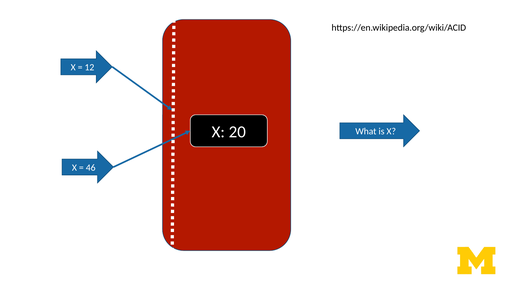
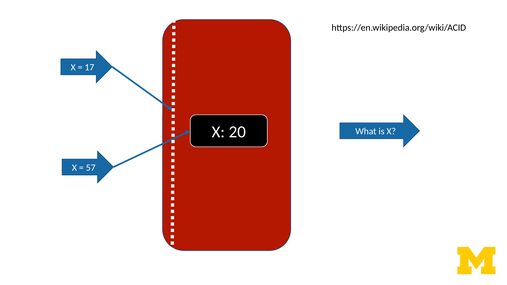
12: 12 -> 17 (89, 68)
46: 46 -> 57 (91, 168)
